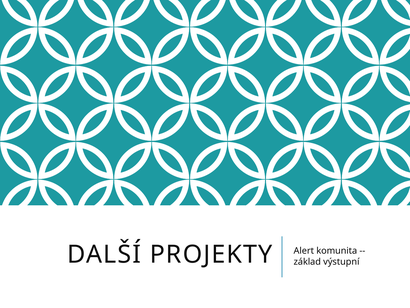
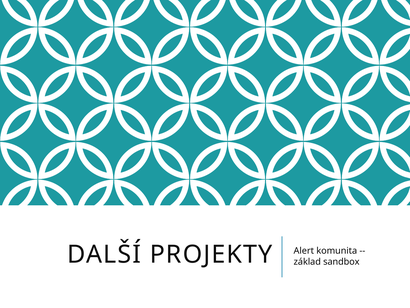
výstupní: výstupní -> sandbox (341, 261)
